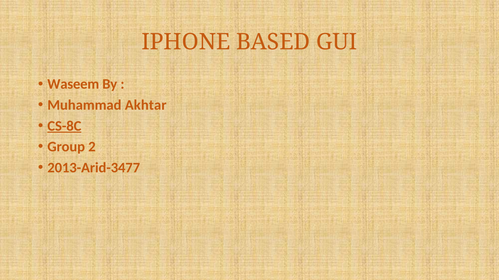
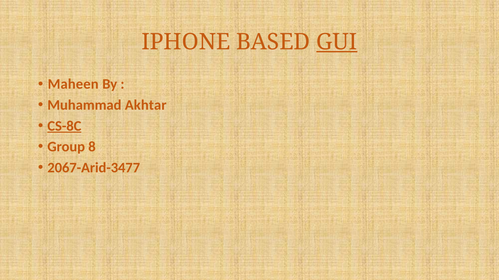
GUI underline: none -> present (337, 42)
Waseem: Waseem -> Maheen (73, 84)
2: 2 -> 8 (92, 147)
2013-Arid-3477: 2013-Arid-3477 -> 2067-Arid-3477 (94, 168)
